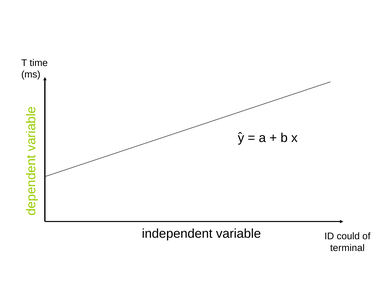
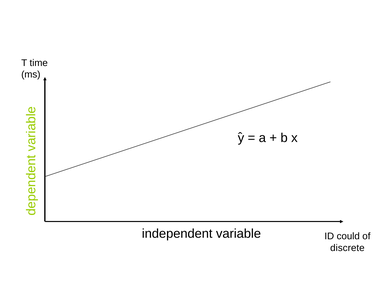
terminal: terminal -> discrete (347, 248)
